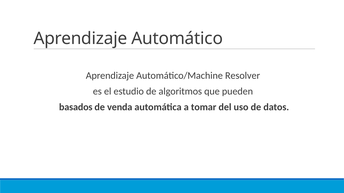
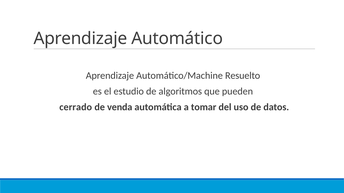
Resolver: Resolver -> Resuelto (243, 76)
basados: basados -> cerrado (76, 107)
